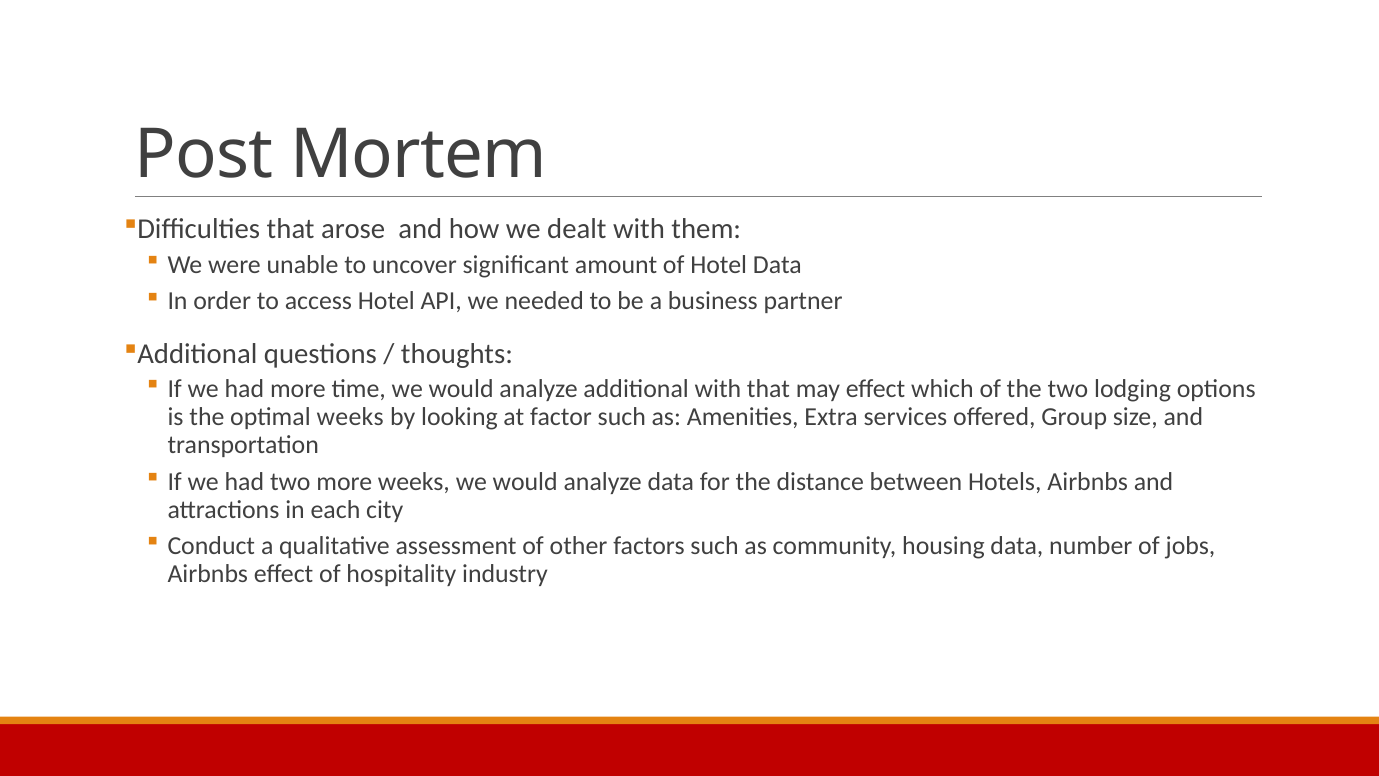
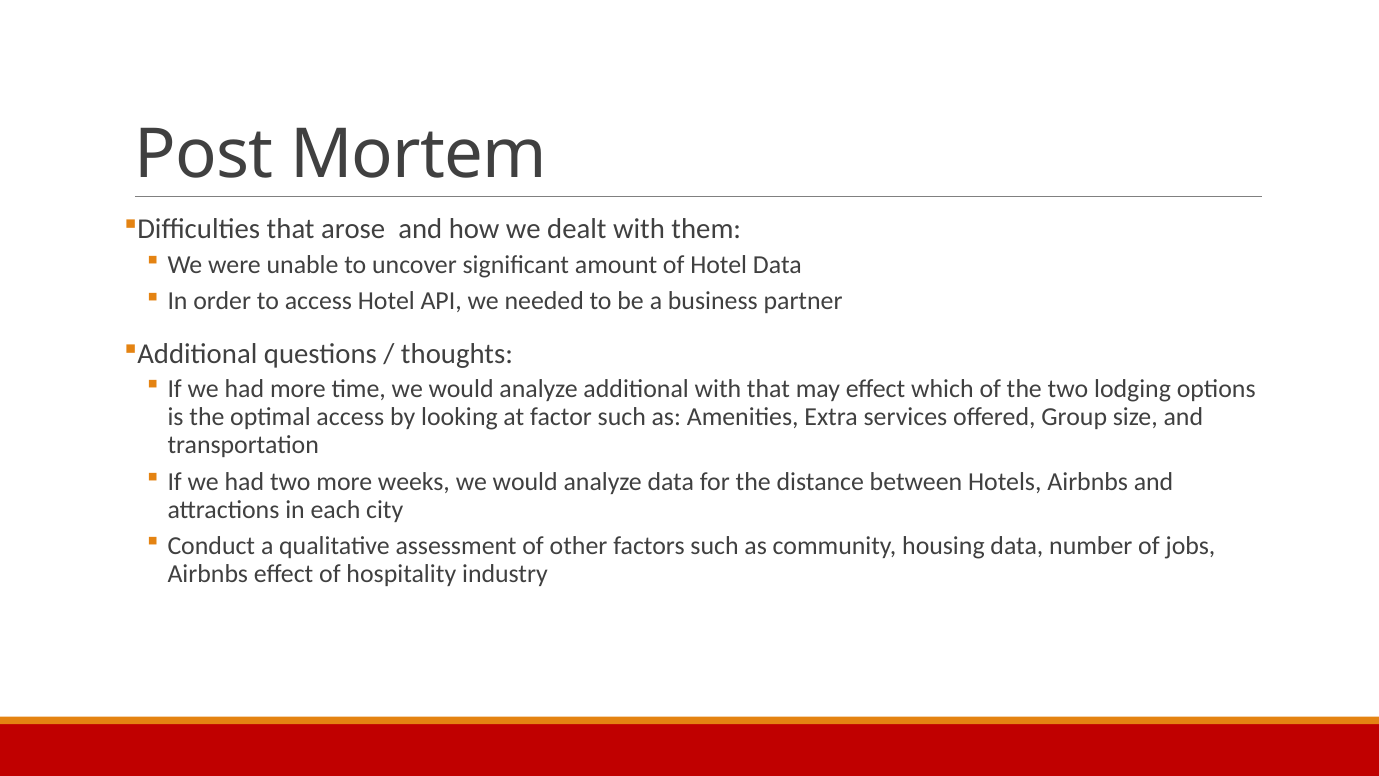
optimal weeks: weeks -> access (350, 417)
